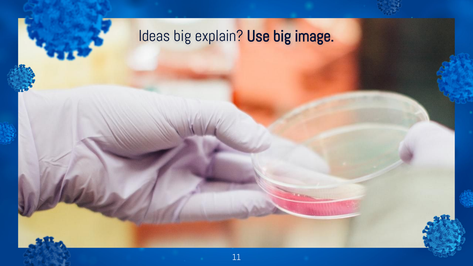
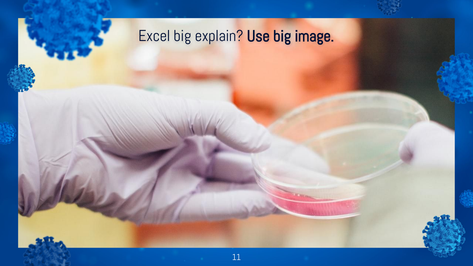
Ideas: Ideas -> Excel (154, 36)
